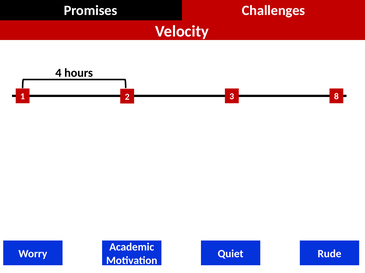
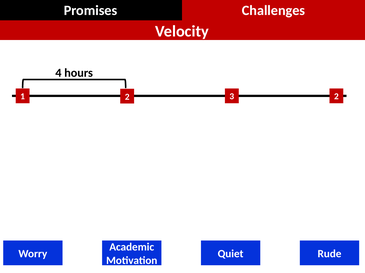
3 8: 8 -> 2 (336, 97)
